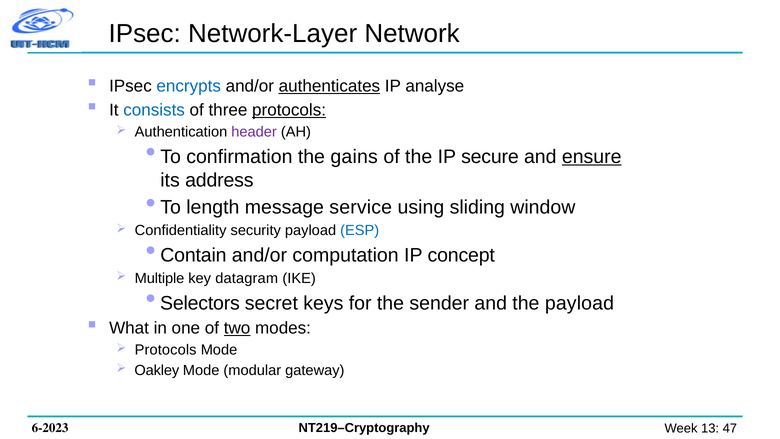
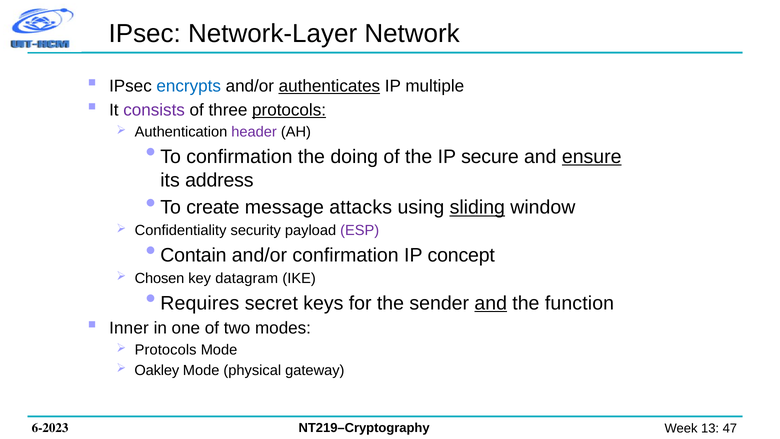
analyse: analyse -> multiple (435, 86)
consists colour: blue -> purple (154, 110)
gains: gains -> doing (354, 157)
length: length -> create (213, 207)
service: service -> attacks (361, 207)
sliding underline: none -> present (477, 207)
ESP colour: blue -> purple (360, 230)
and/or computation: computation -> confirmation (346, 255)
Multiple: Multiple -> Chosen (160, 278)
Selectors: Selectors -> Requires (200, 303)
and underline: none -> present (491, 303)
the payload: payload -> function (579, 303)
What: What -> Inner (129, 328)
two underline: present -> none (237, 328)
modular: modular -> physical (252, 370)
